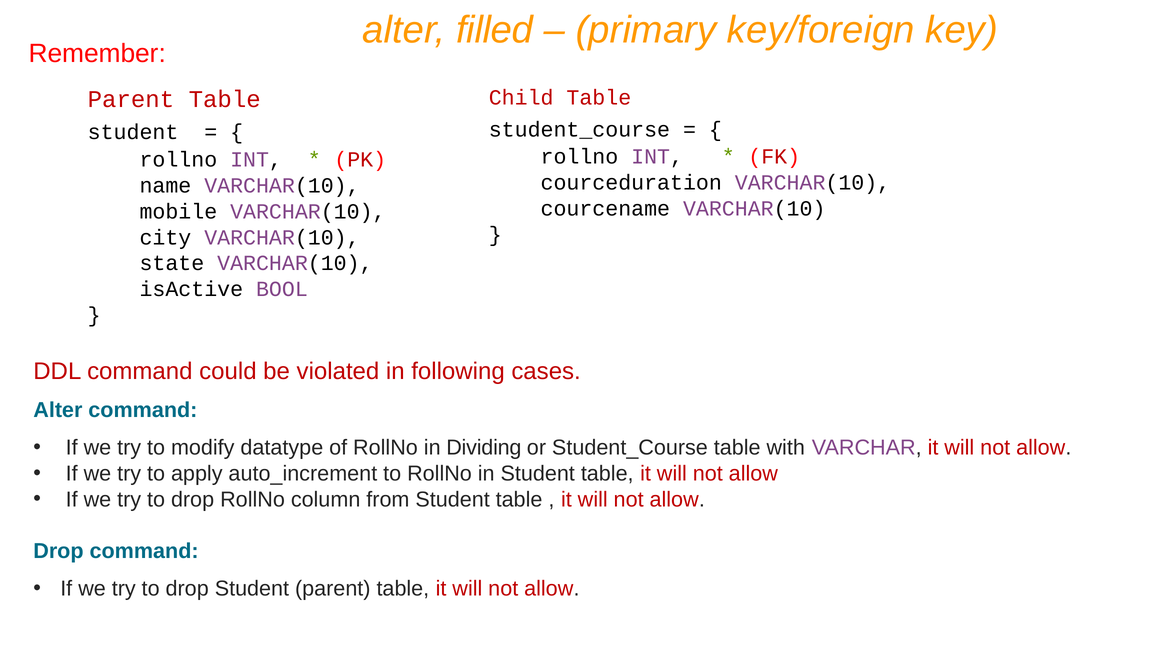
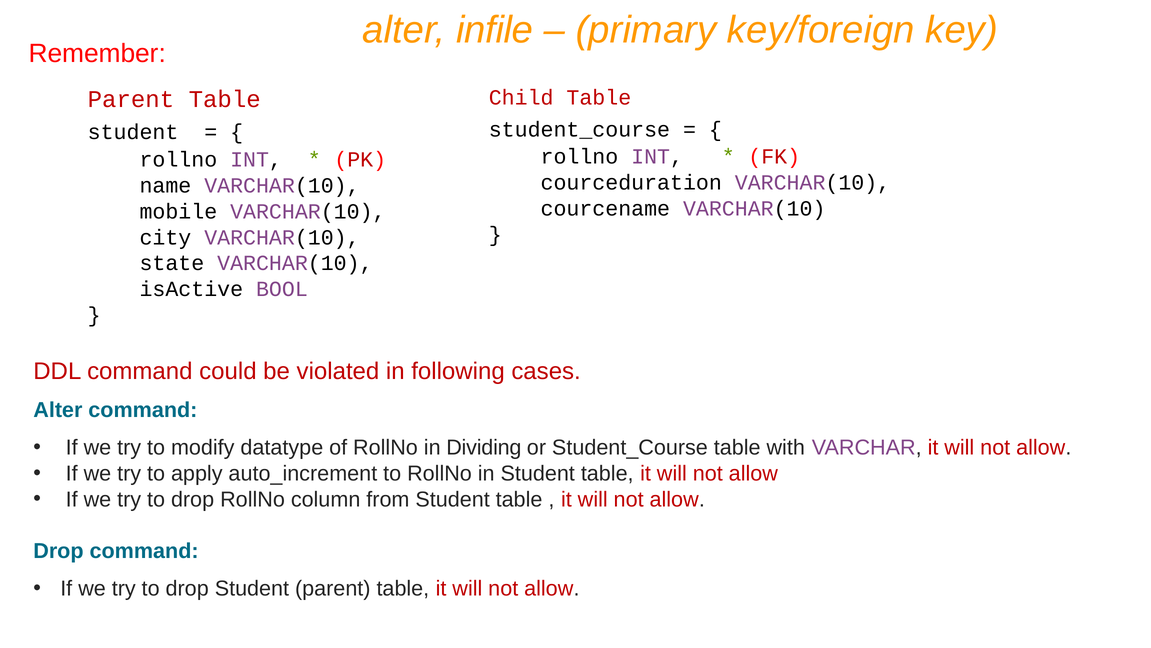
filled: filled -> infile (495, 30)
